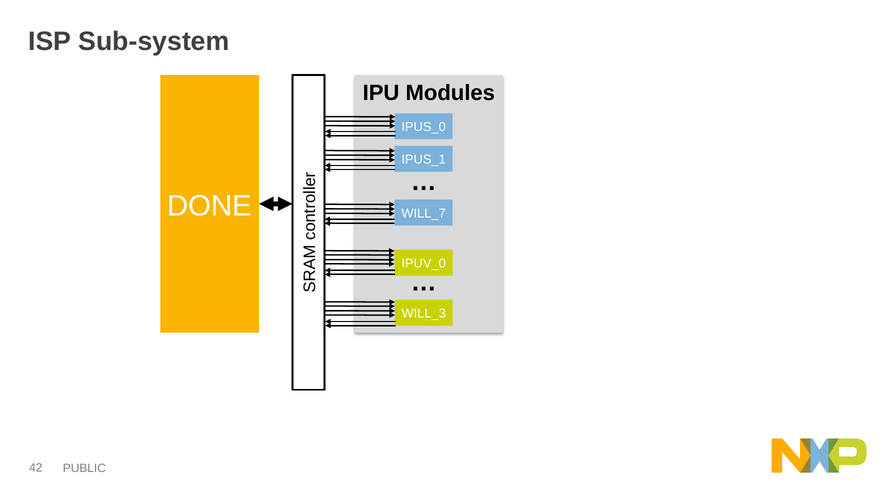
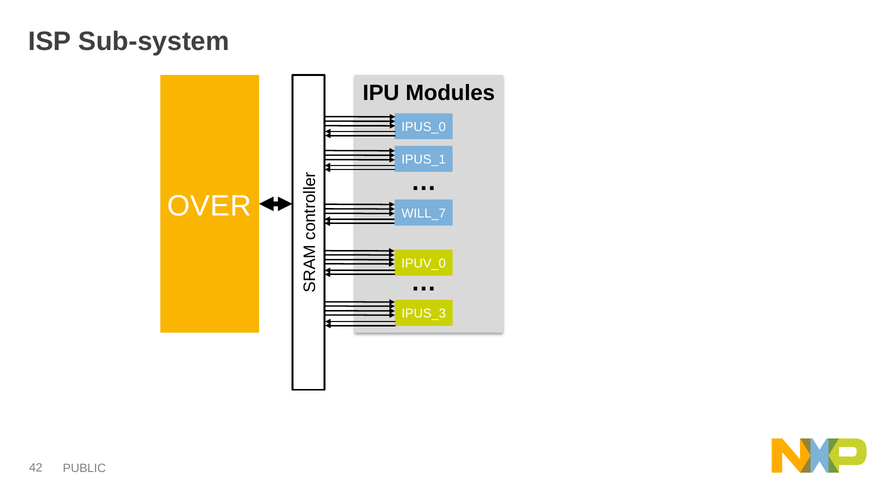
DONE: DONE -> OVER (209, 206)
WILL_3: WILL_3 -> IPUS_3 (424, 314)
